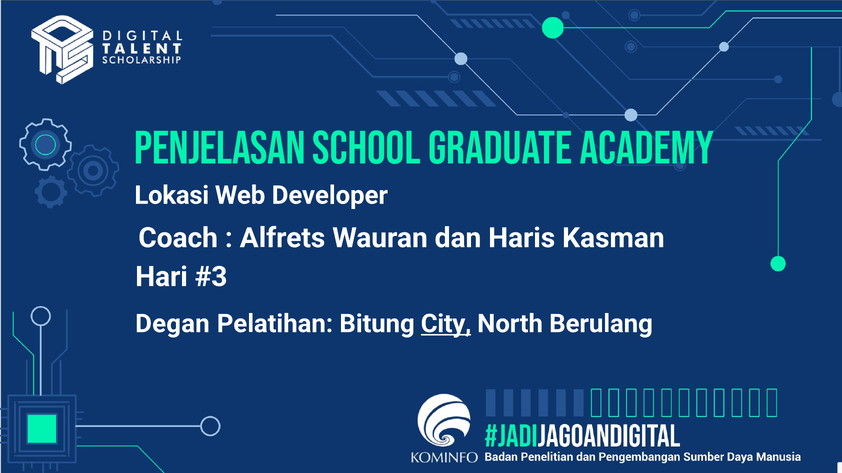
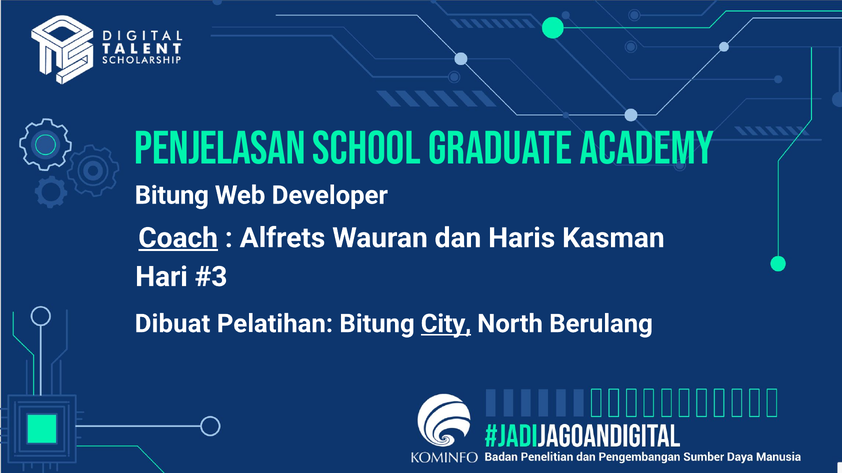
Lokasi: Lokasi -> Bitung (172, 196)
Coach underline: none -> present (178, 238)
Degan: Degan -> Dibuat (172, 324)
